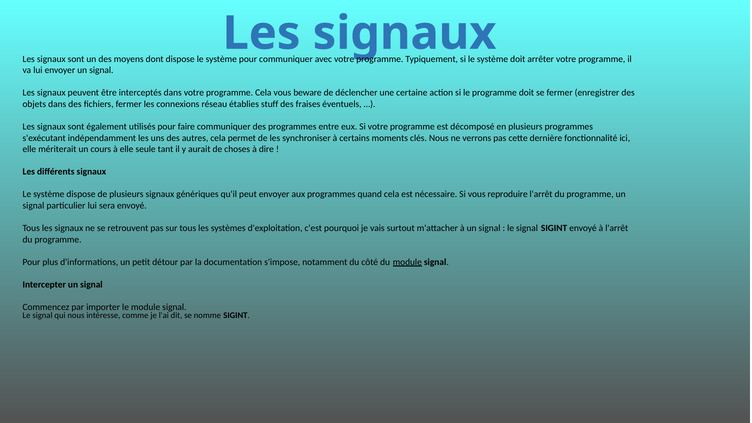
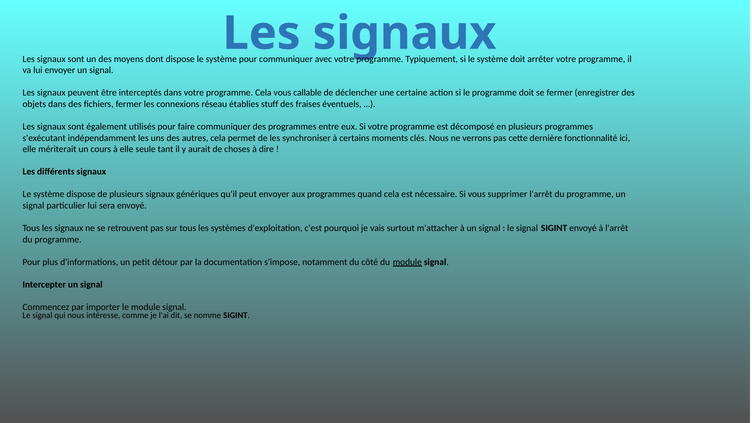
beware: beware -> callable (308, 93)
reproduire: reproduire -> supprimer (508, 194)
